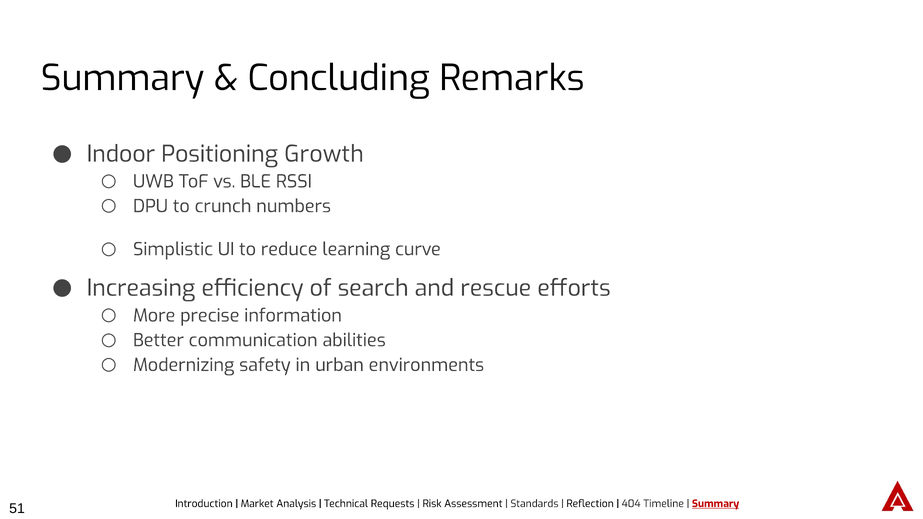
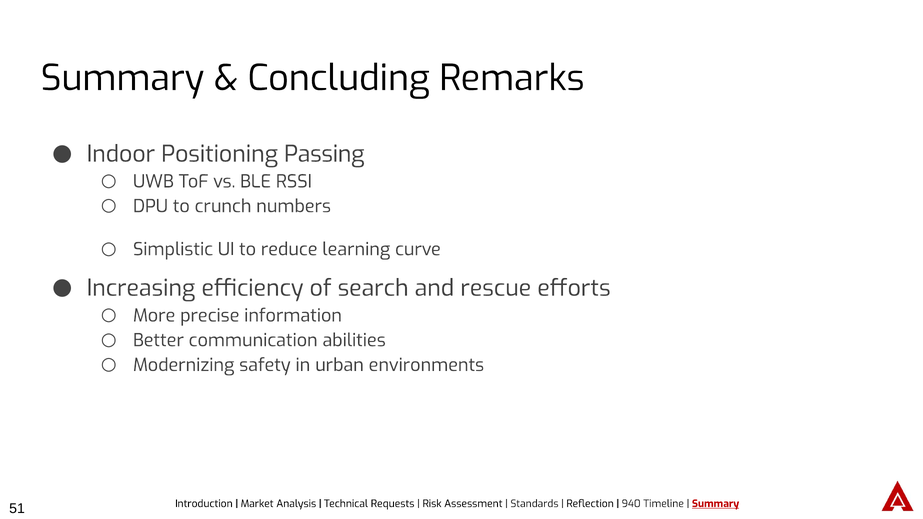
Growth: Growth -> Passing (324, 154)
404: 404 -> 940 (631, 504)
